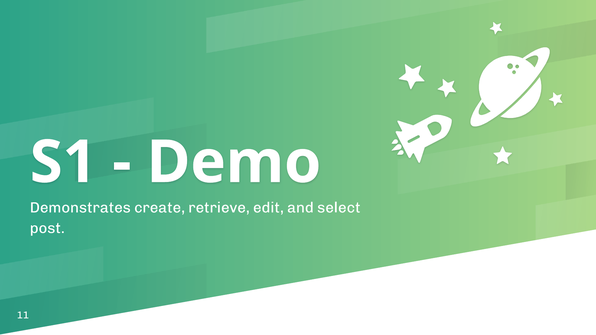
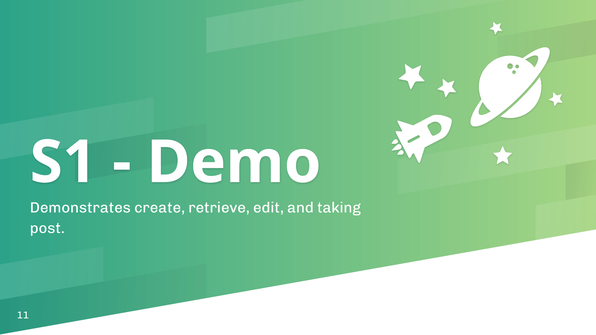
select: select -> taking (339, 208)
